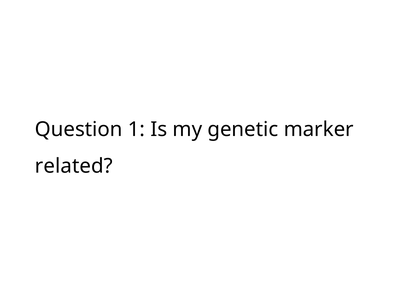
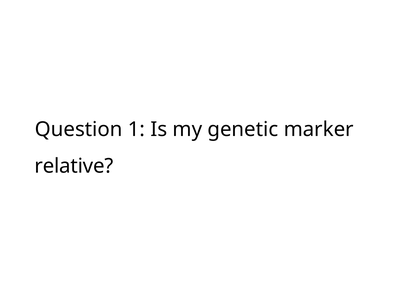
related: related -> relative (74, 166)
